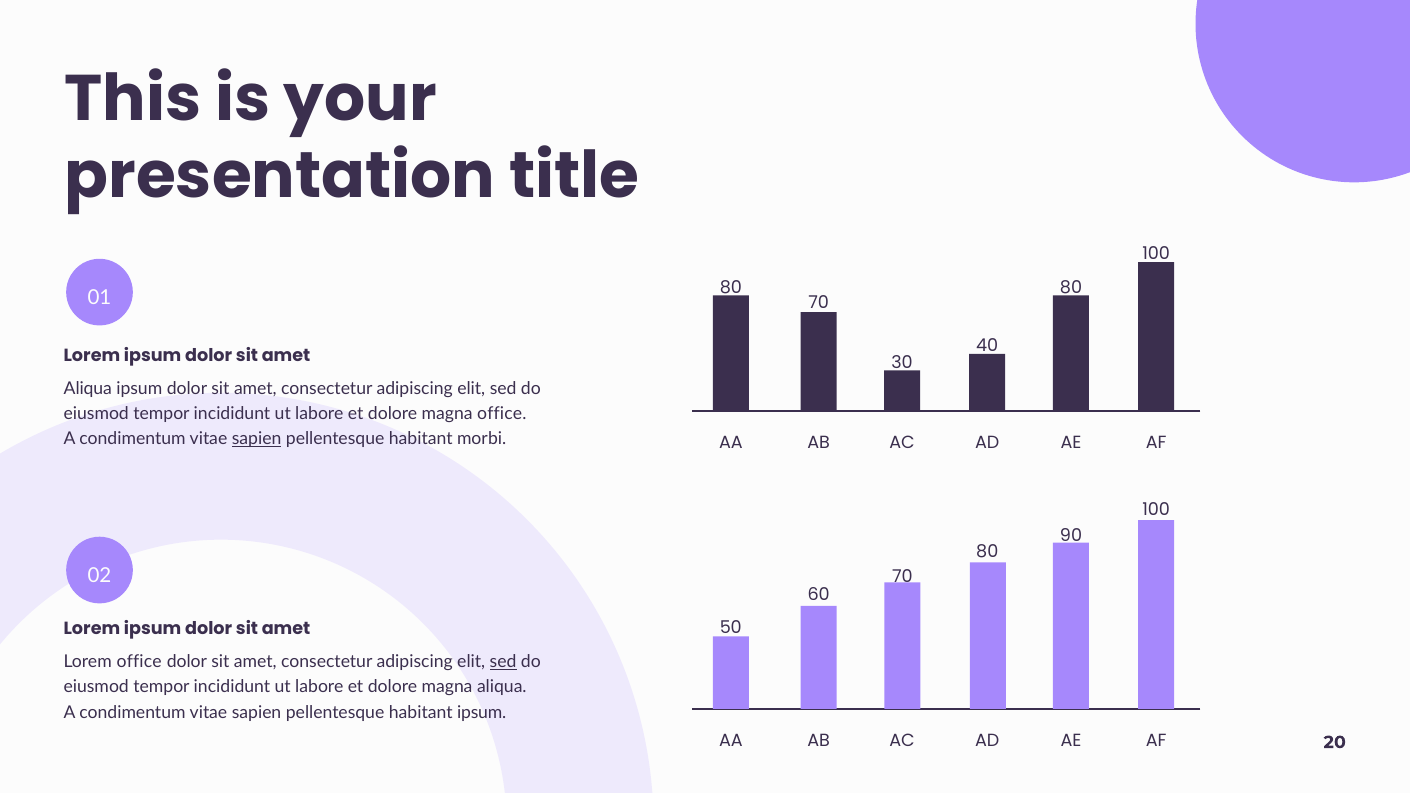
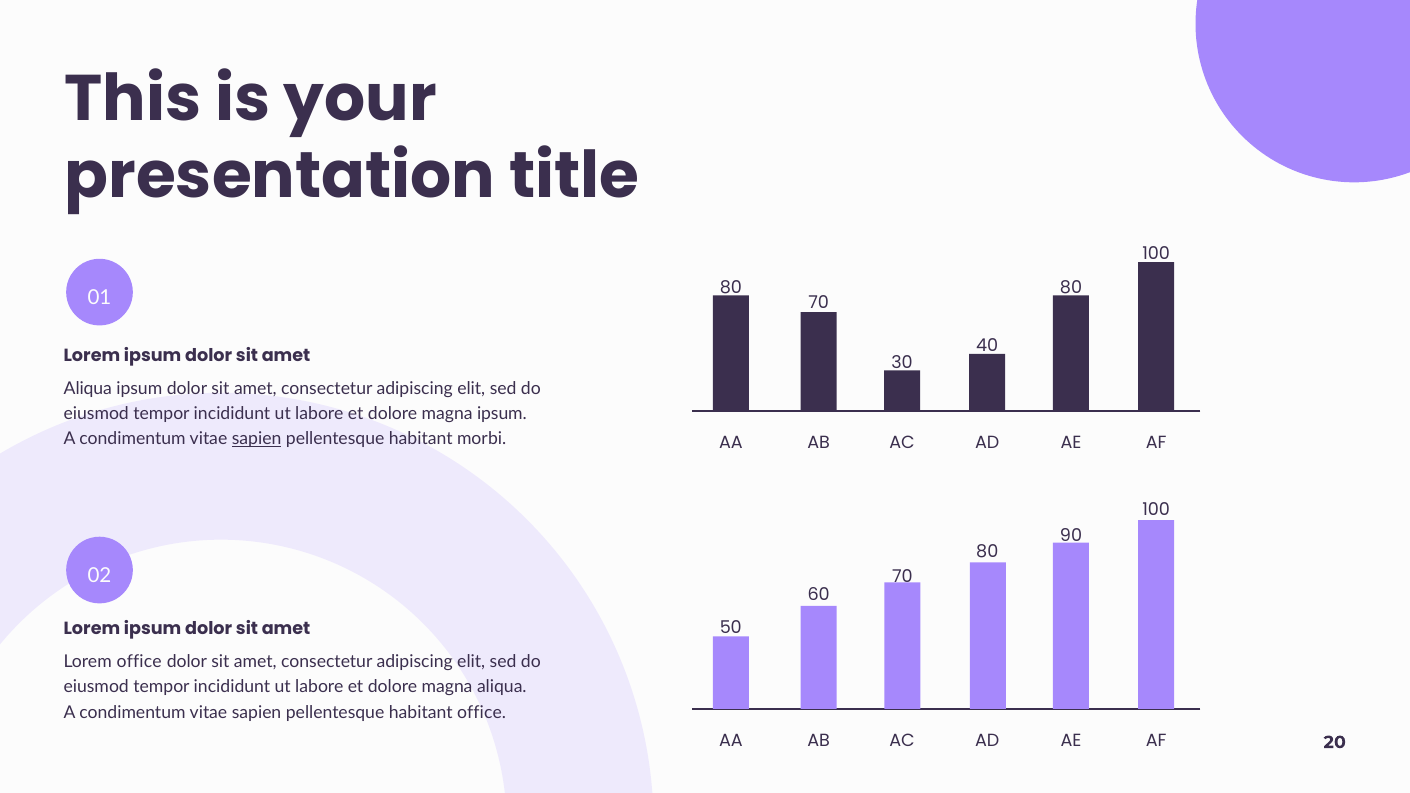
magna office: office -> ipsum (502, 414)
sed underline: present -> none (503, 662)
habitant ipsum: ipsum -> office (482, 712)
